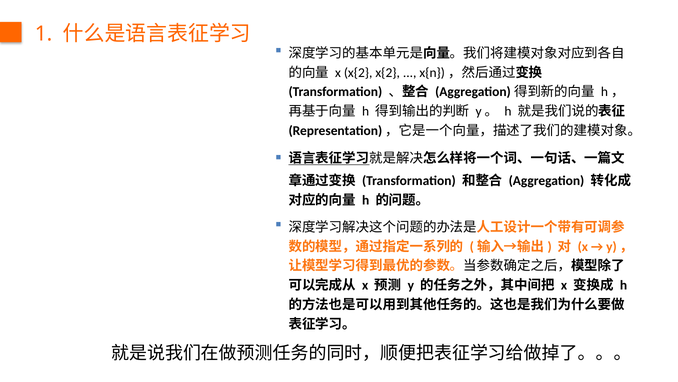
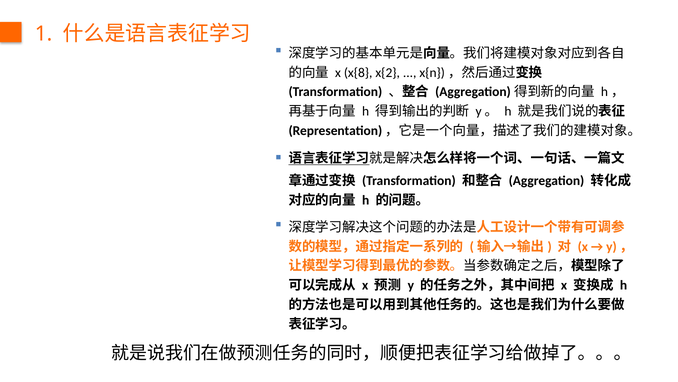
x x{2: x{2 -> x{8 (358, 72)
